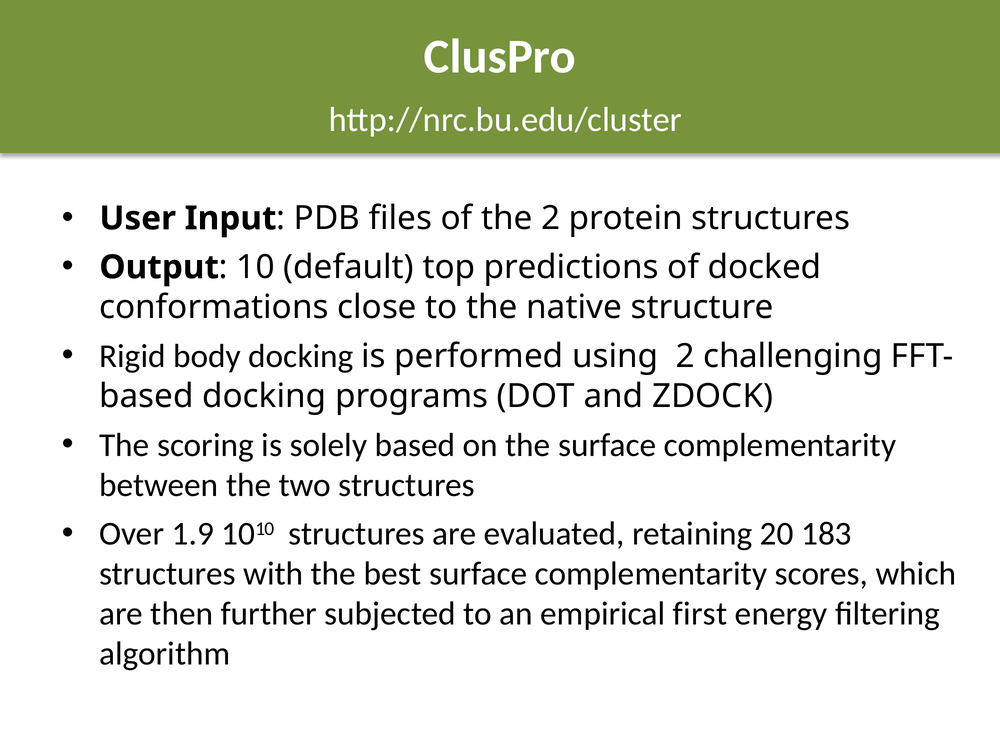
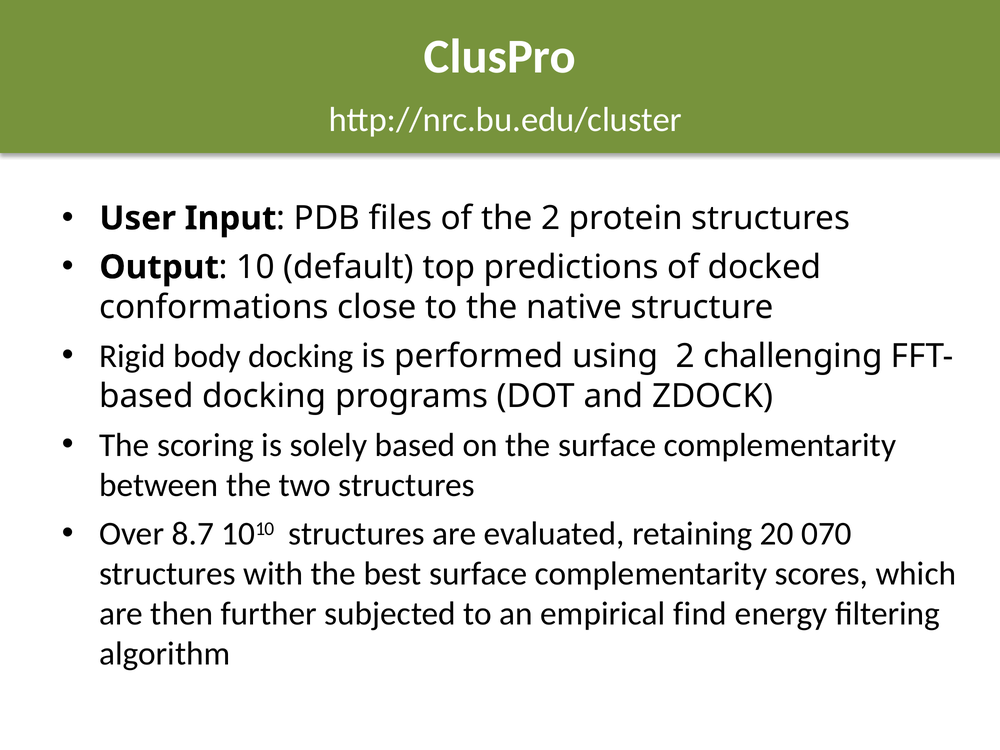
1.9: 1.9 -> 8.7 (193, 534)
183: 183 -> 070 (826, 534)
first: first -> find (700, 614)
